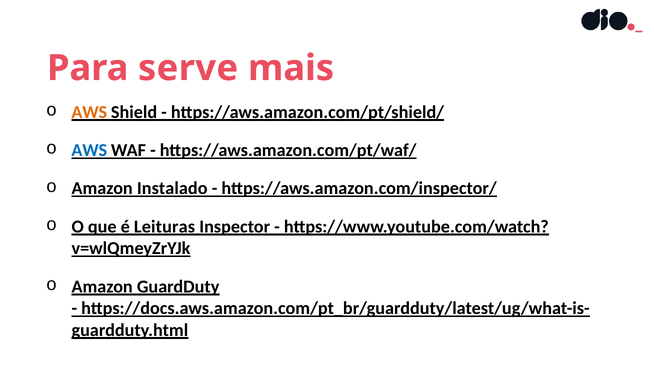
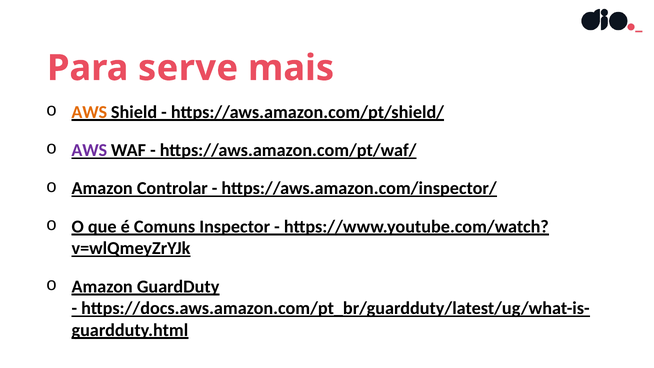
AWS colour: blue -> purple (89, 150)
Instalado: Instalado -> Controlar (172, 188)
Leituras: Leituras -> Comuns (165, 227)
